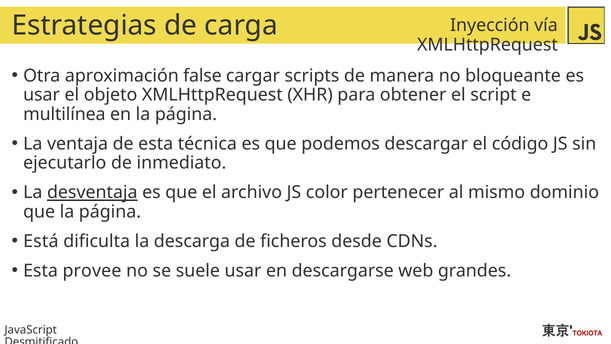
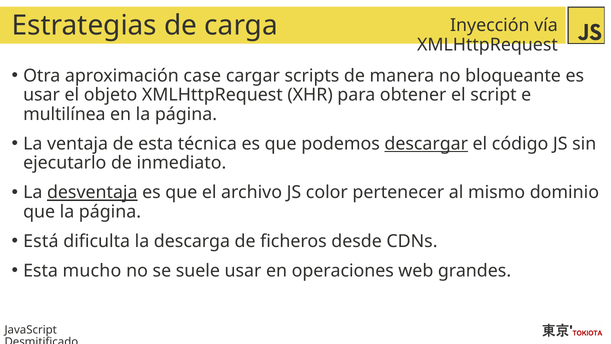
false: false -> case (202, 76)
descargar underline: none -> present (426, 144)
provee: provee -> mucho (92, 271)
descargarse: descargarse -> operaciones (343, 271)
